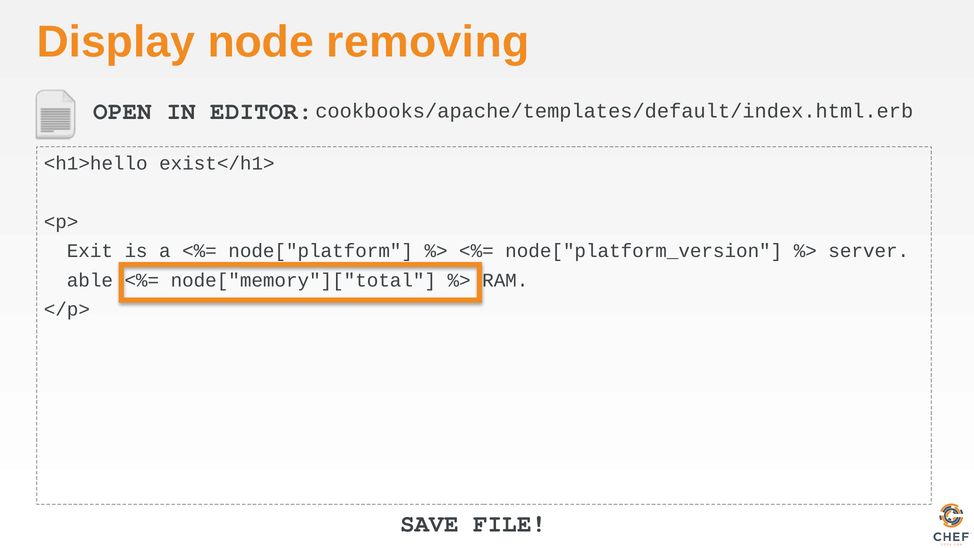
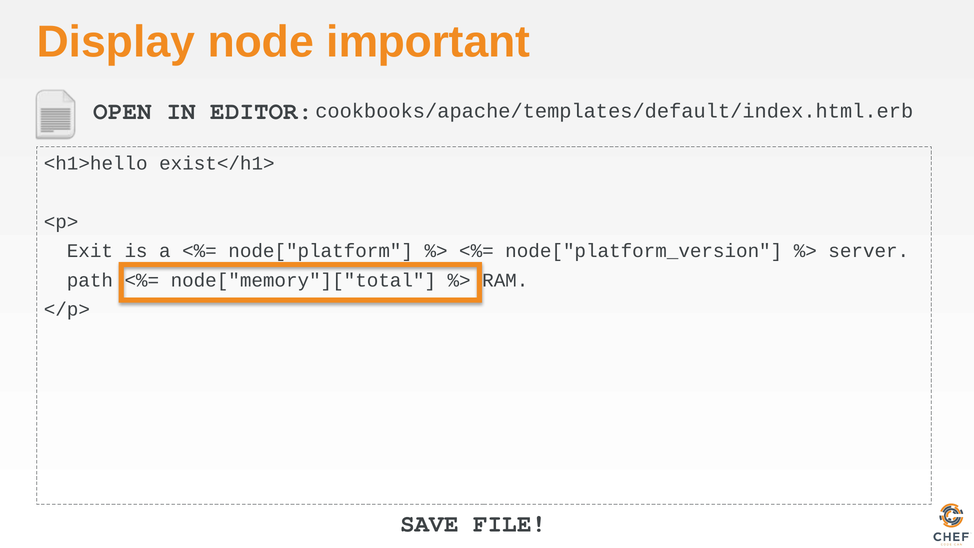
removing: removing -> important (428, 42)
able: able -> path (90, 280)
